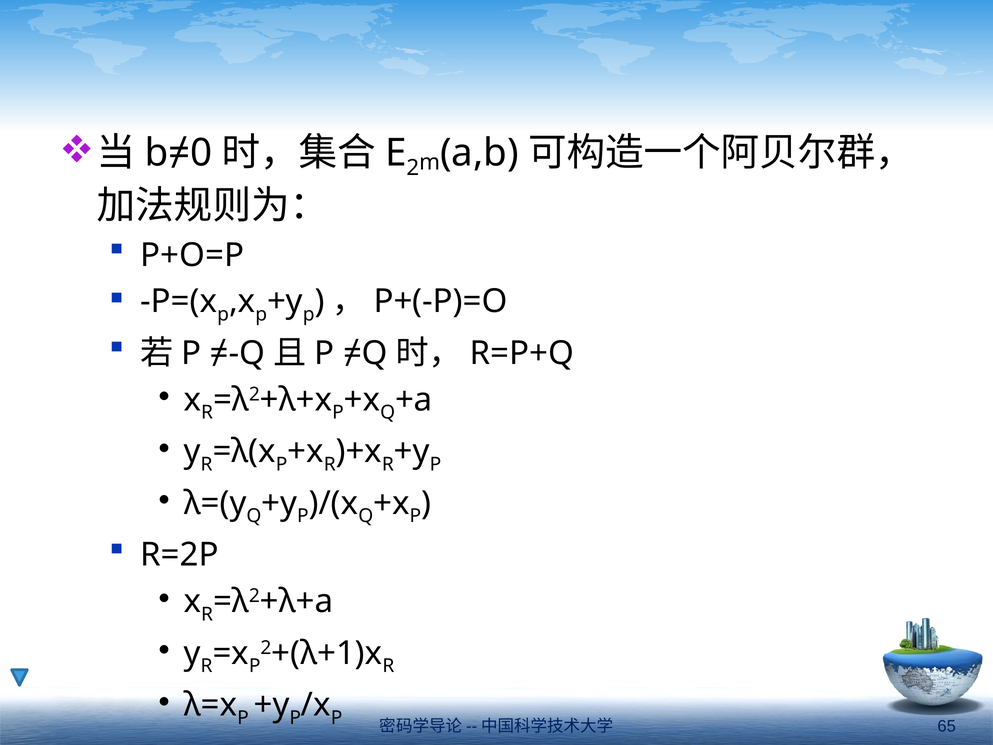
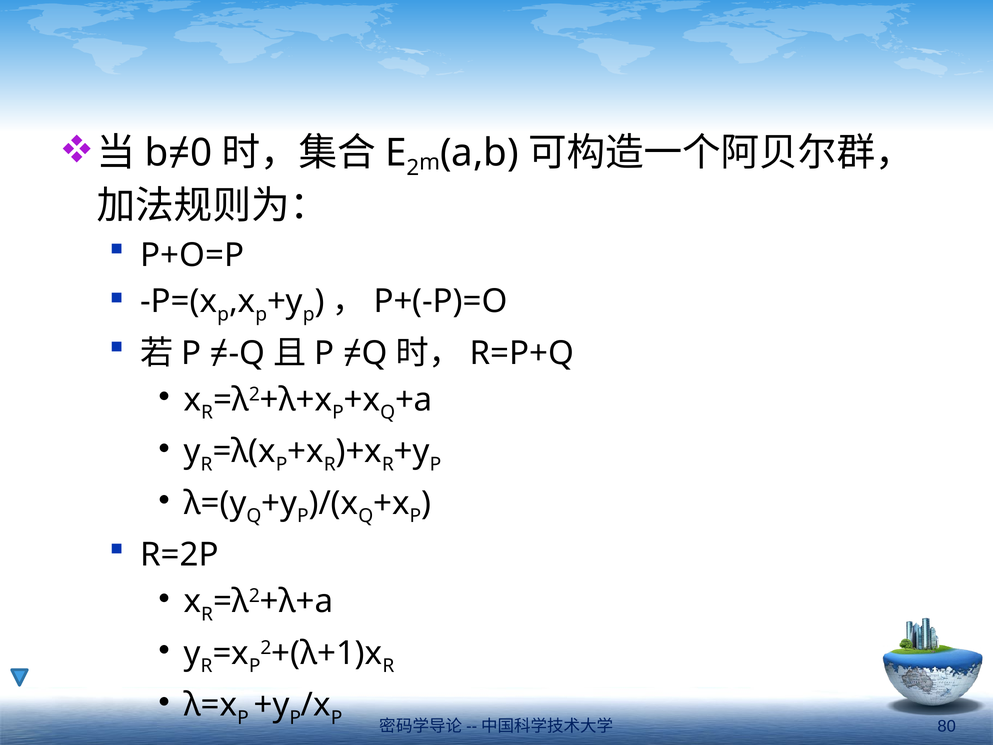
65: 65 -> 80 (947, 726)
